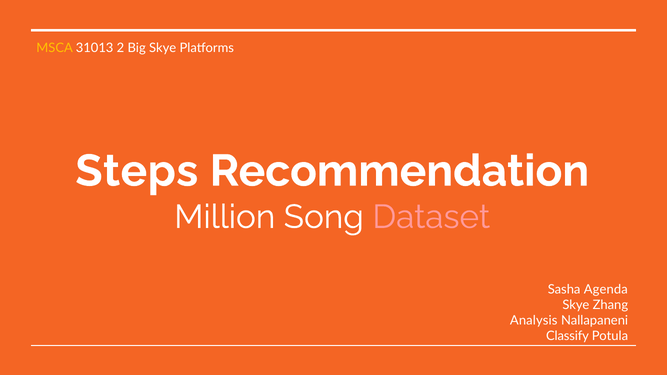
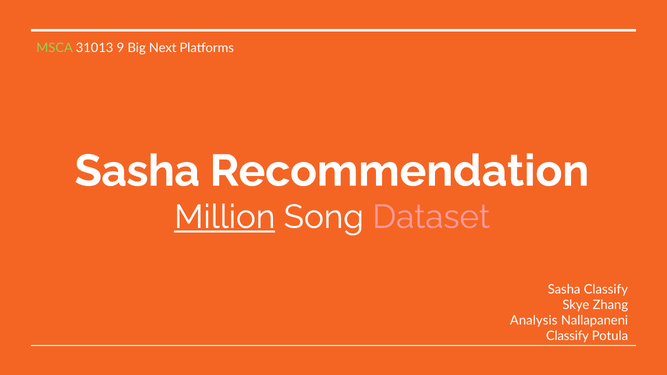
MSCA colour: yellow -> light green (55, 48)
2: 2 -> 9 (120, 48)
Big Skye: Skye -> Next (163, 48)
Steps: Steps -> Sasha (137, 171)
Million underline: none -> present (225, 217)
Sasha Agenda: Agenda -> Classify (606, 290)
